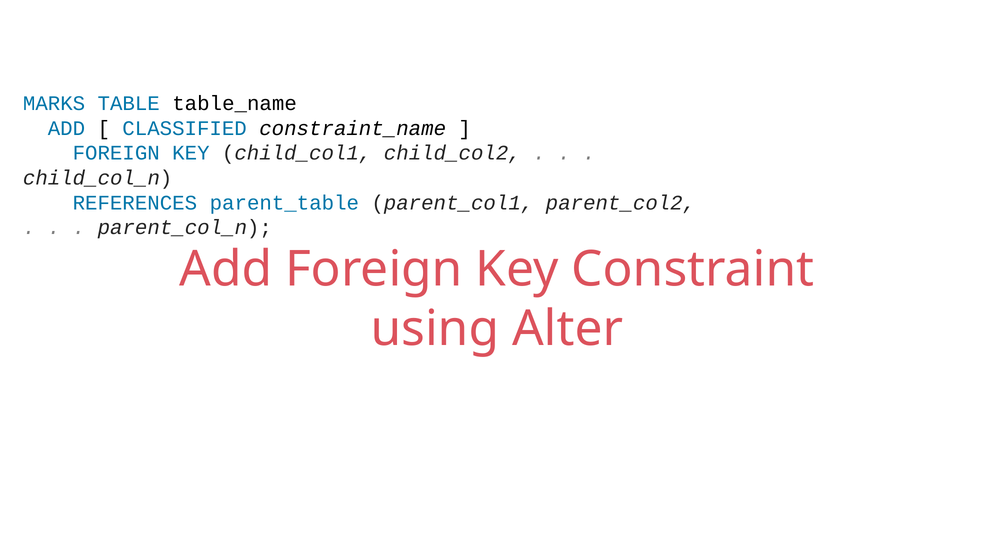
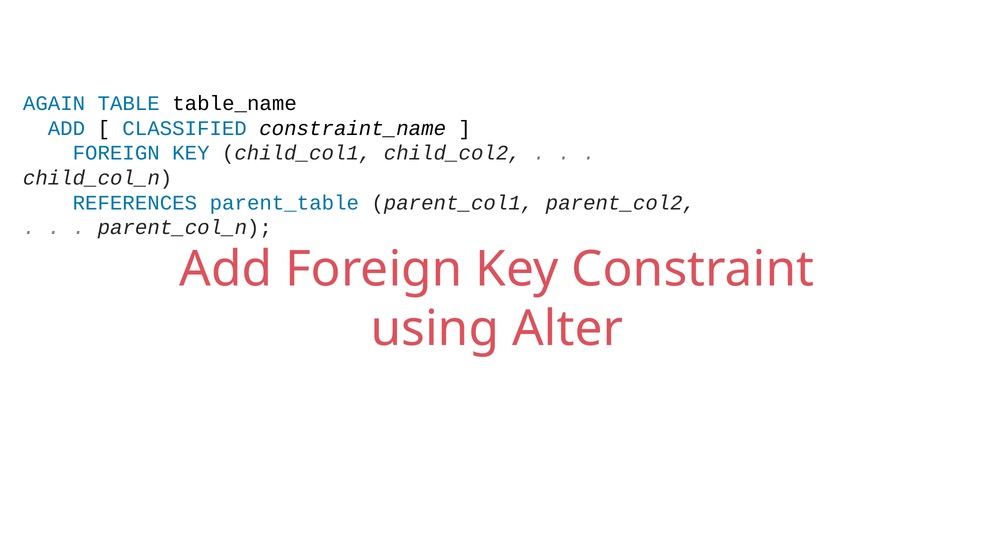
MARKS: MARKS -> AGAIN (54, 103)
